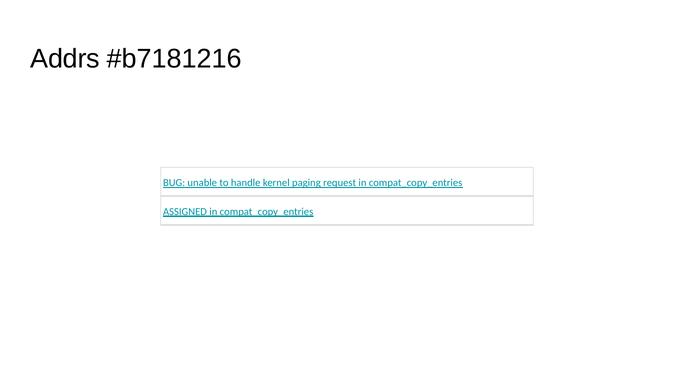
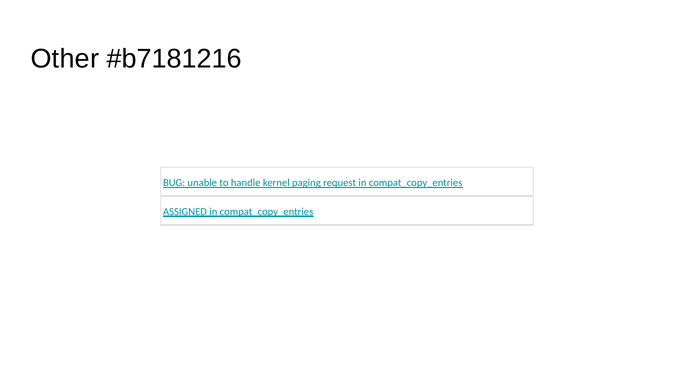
Addrs: Addrs -> Other (65, 59)
